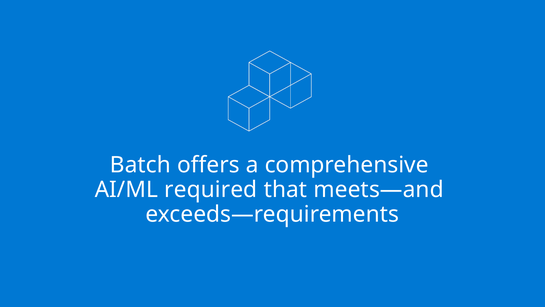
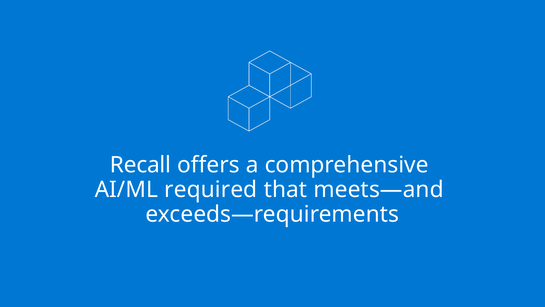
Batch: Batch -> Recall (141, 165)
